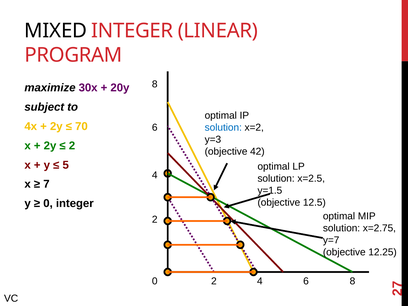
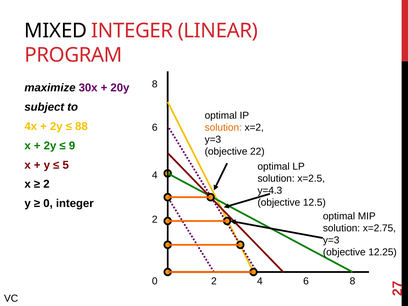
70: 70 -> 88 (81, 126)
solution colour: blue -> orange (223, 127)
2: 2 -> 9 (72, 146)
42: 42 -> 22 (257, 151)
7: 7 -> 2 (46, 184)
y=1.5: y=1.5 -> y=4.3 (270, 190)
y=7: y=7 -> y=3 (331, 240)
